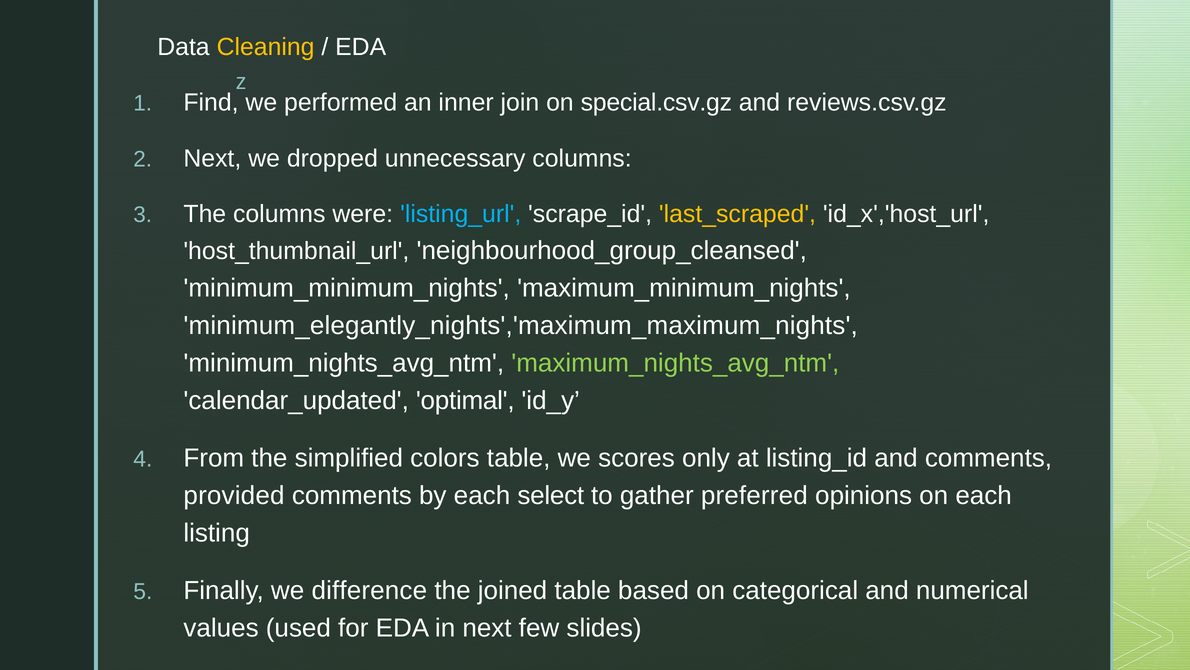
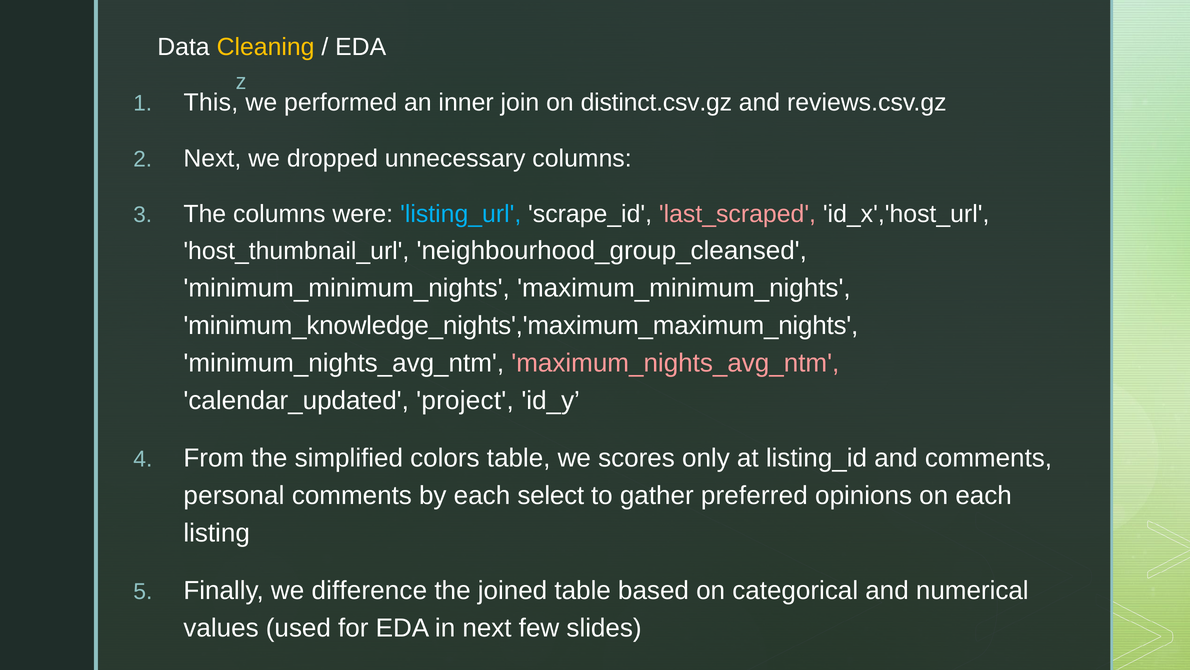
Find: Find -> This (211, 103)
special.csv.gz: special.csv.gz -> distinct.csv.gz (656, 103)
last_scraped colour: yellow -> pink (737, 214)
minimum_elegantly_nights','maximum_maximum_nights: minimum_elegantly_nights','maximum_maximum_nights -> minimum_knowledge_nights','maximum_maximum_nights (521, 326)
maximum_nights_avg_ntm colour: light green -> pink (675, 363)
optimal: optimal -> project (465, 400)
provided: provided -> personal (234, 495)
